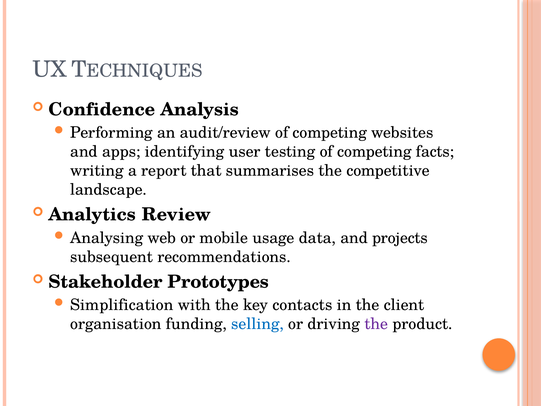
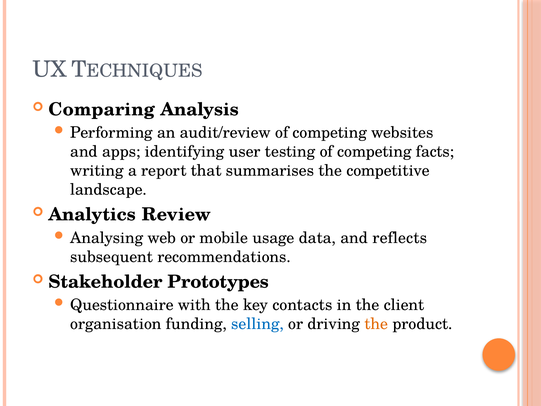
Confidence: Confidence -> Comparing (102, 109)
projects: projects -> reflects (400, 238)
Simplification: Simplification -> Questionnaire (122, 305)
the colour: purple -> orange (376, 324)
